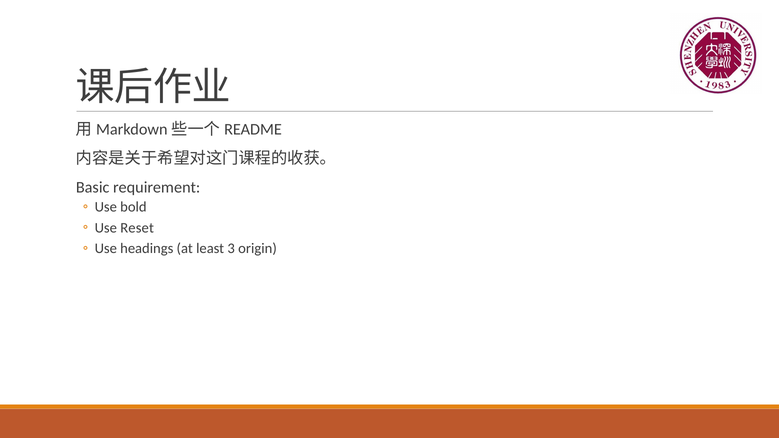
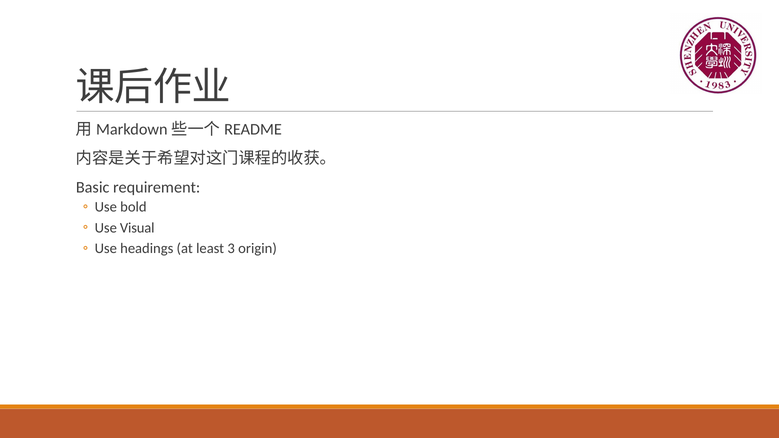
Reset: Reset -> Visual (137, 228)
